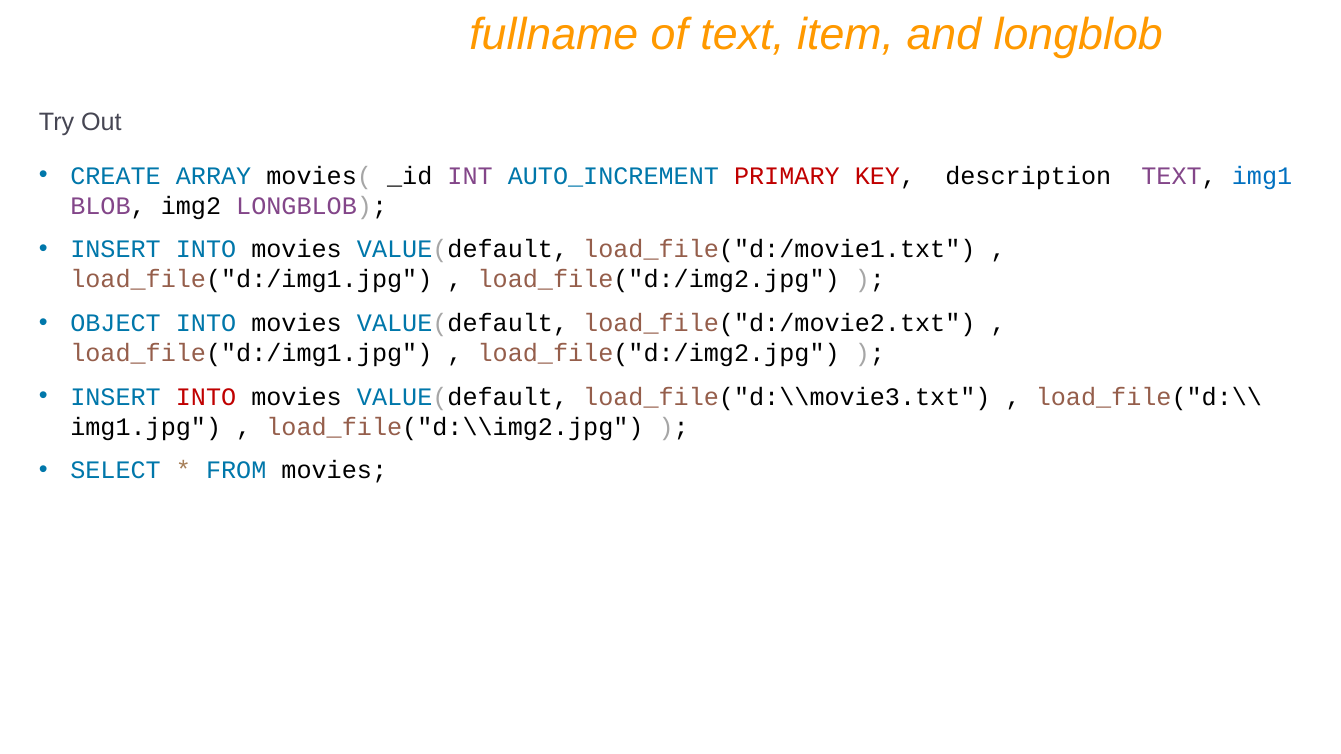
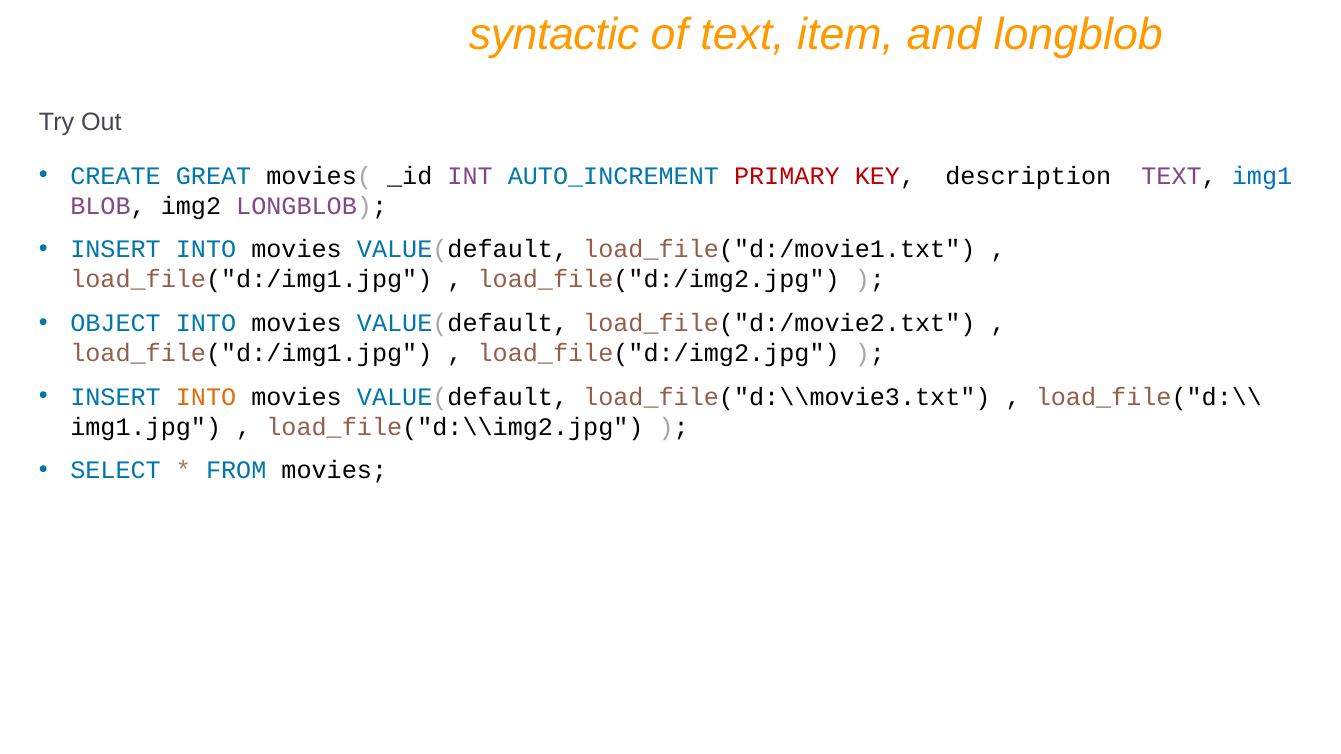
fullname: fullname -> syntactic (554, 35)
ARRAY: ARRAY -> GREAT (214, 176)
INTO colour: red -> orange (206, 397)
